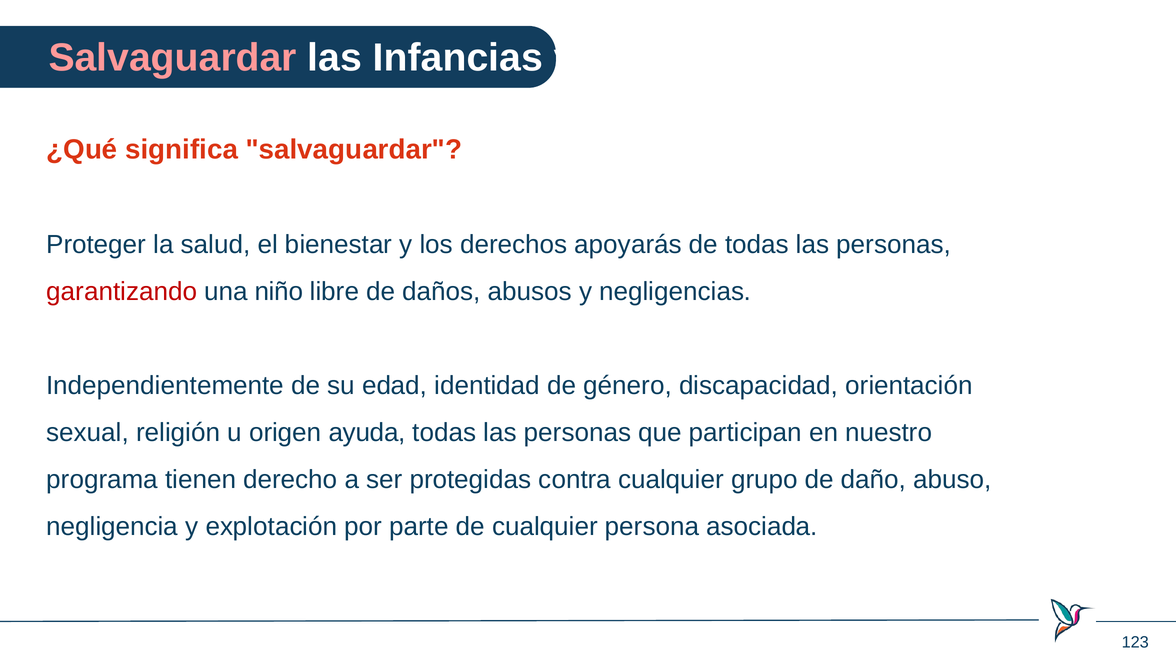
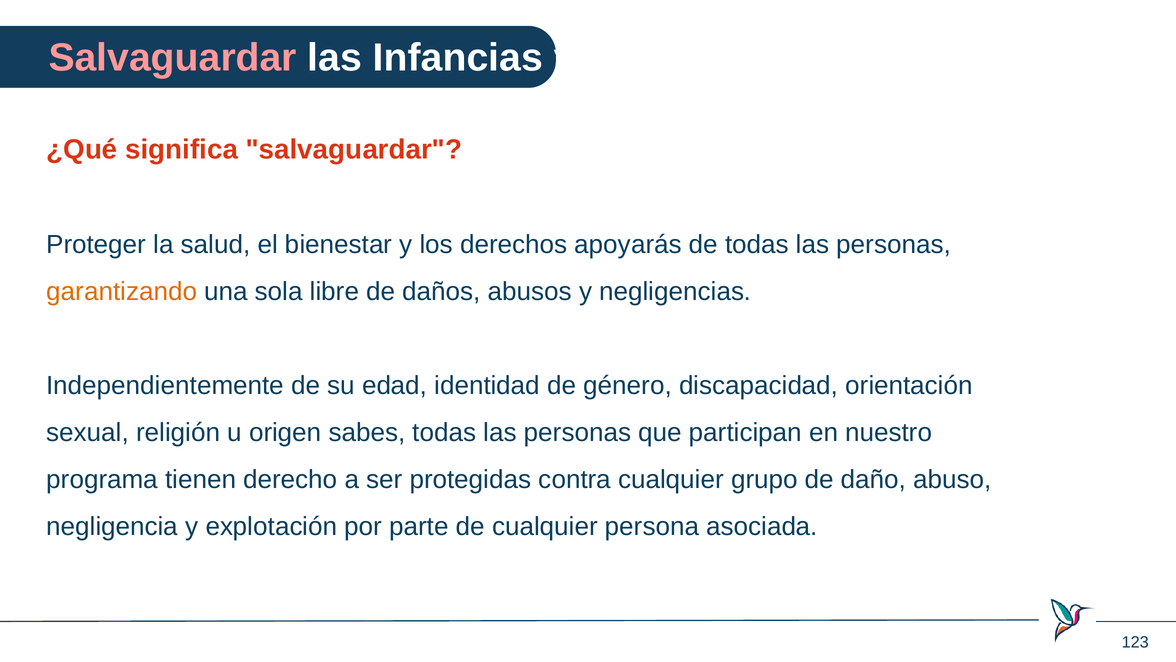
garantizando colour: red -> orange (122, 291)
niño: niño -> sola (279, 291)
ayuda: ayuda -> sabes (367, 432)
